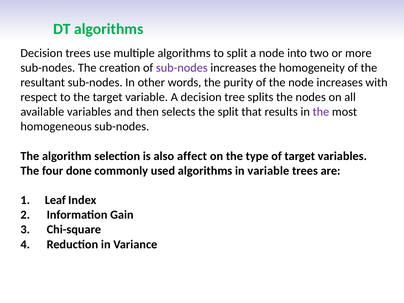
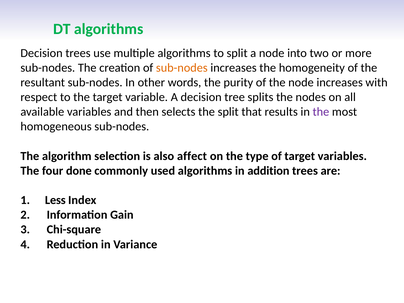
sub-nodes colour: purple -> orange (182, 68)
in variable: variable -> addition (268, 171)
Leaf: Leaf -> Less (55, 200)
